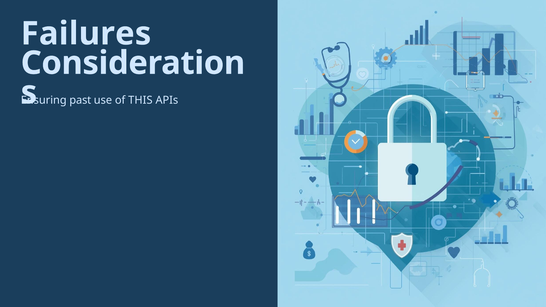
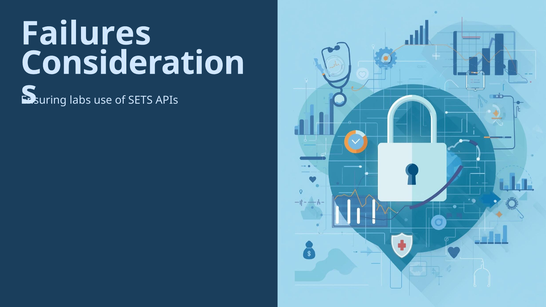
past: past -> labs (80, 100)
THIS: THIS -> SETS (140, 100)
